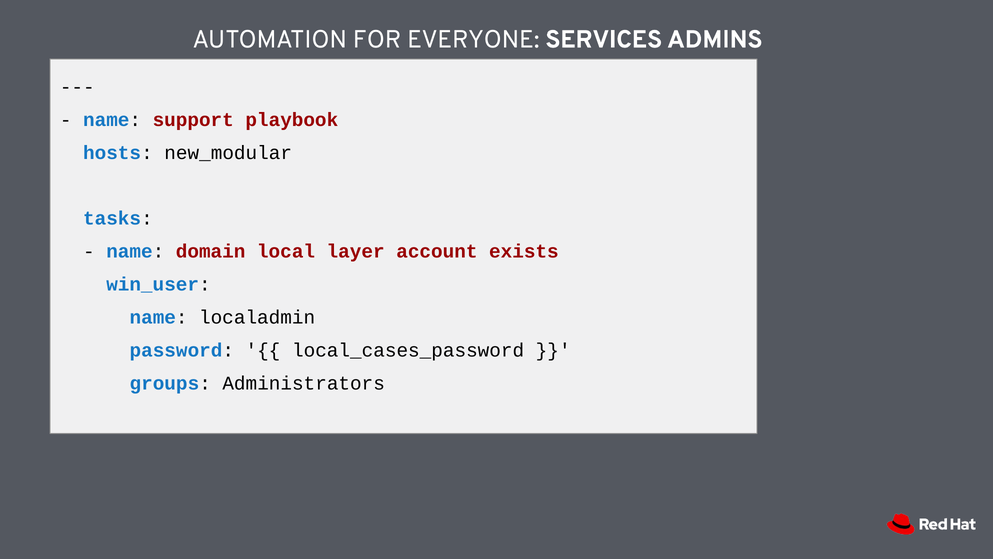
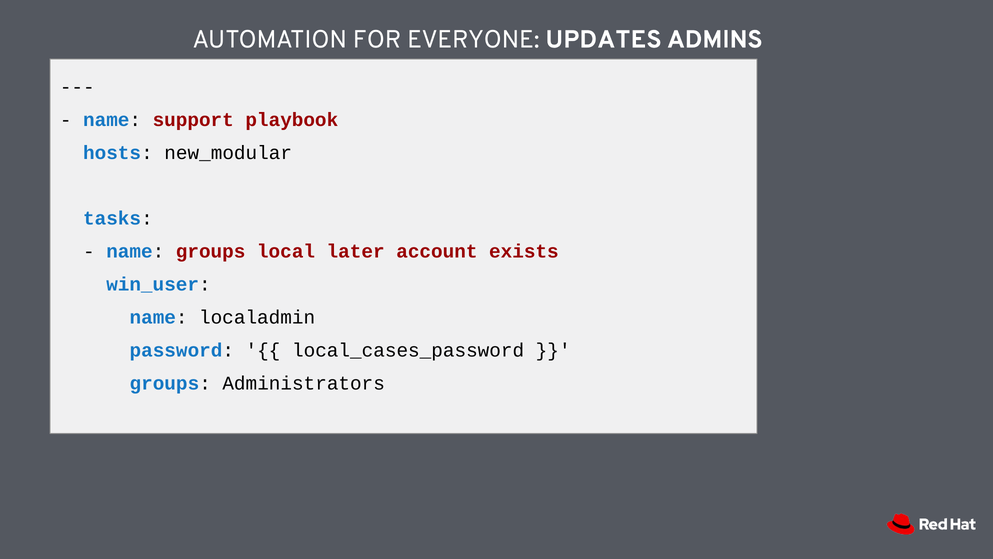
SERVICES: SERVICES -> UPDATES (604, 39)
name domain: domain -> groups (211, 251)
layer: layer -> later (356, 251)
